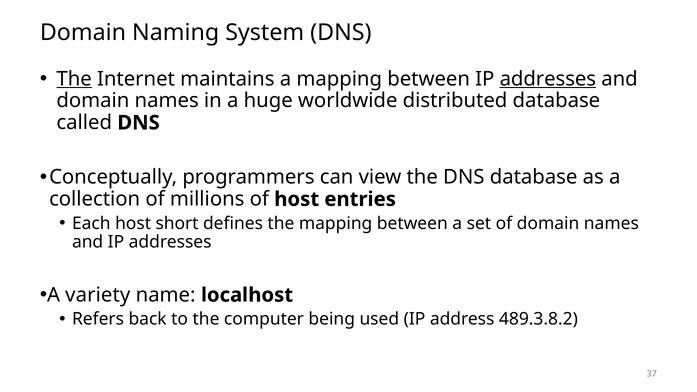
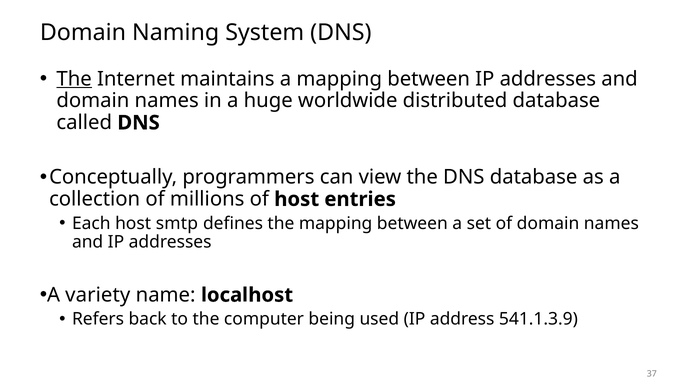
addresses underline: present -> none (548, 79)
short: short -> smtp (177, 223)
489.3.8.2: 489.3.8.2 -> 541.1.3.9 (538, 319)
